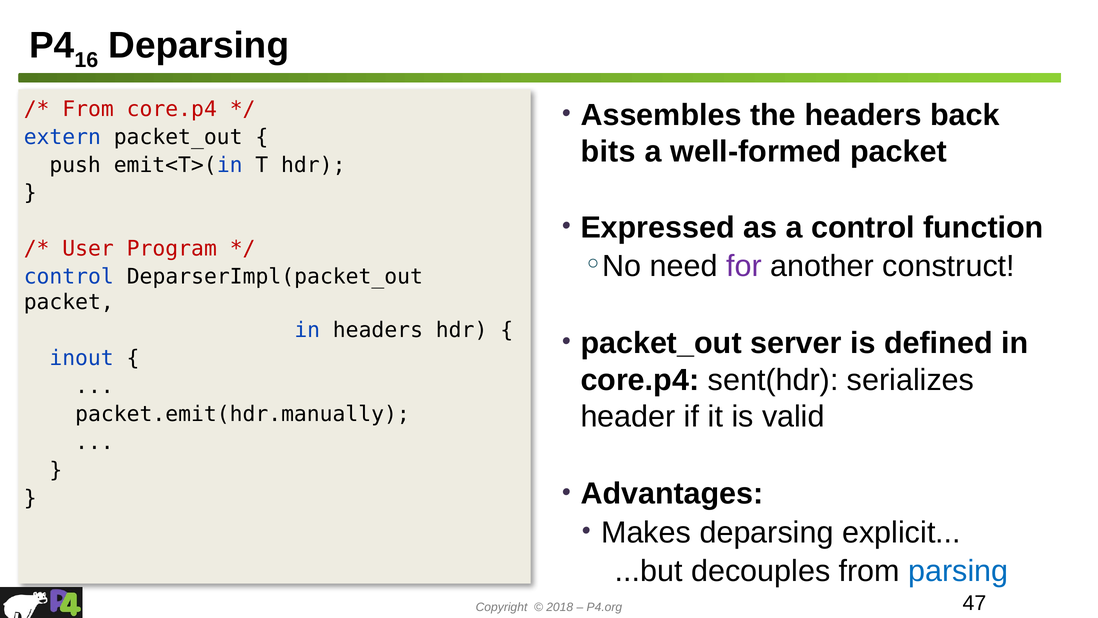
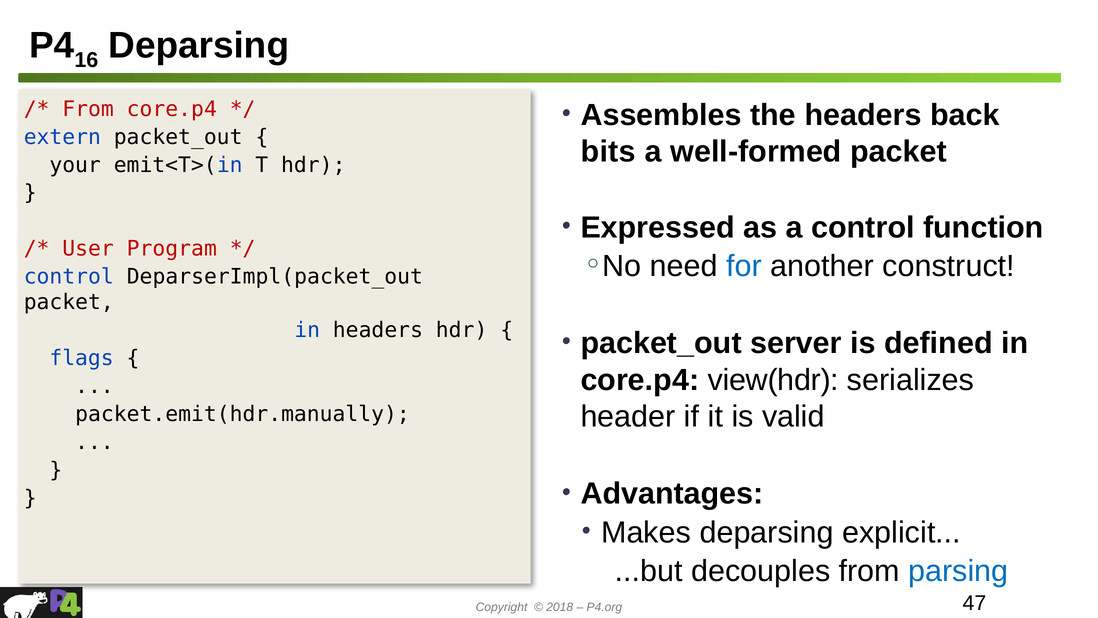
push: push -> your (75, 165)
for colour: purple -> blue (744, 266)
inout: inout -> flags (82, 358)
sent(hdr: sent(hdr -> view(hdr (773, 380)
